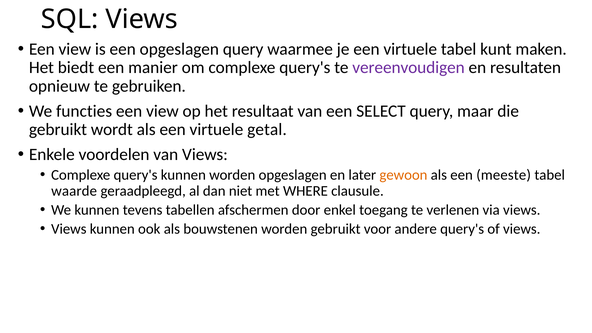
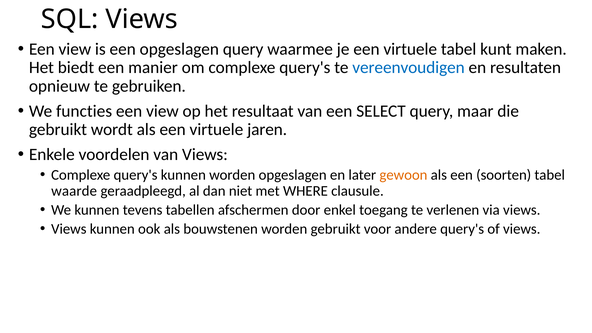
vereenvoudigen colour: purple -> blue (409, 68)
getal: getal -> jaren (267, 130)
meeste: meeste -> soorten (504, 175)
